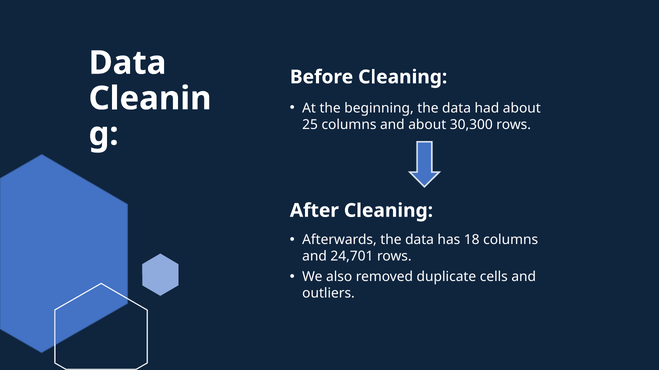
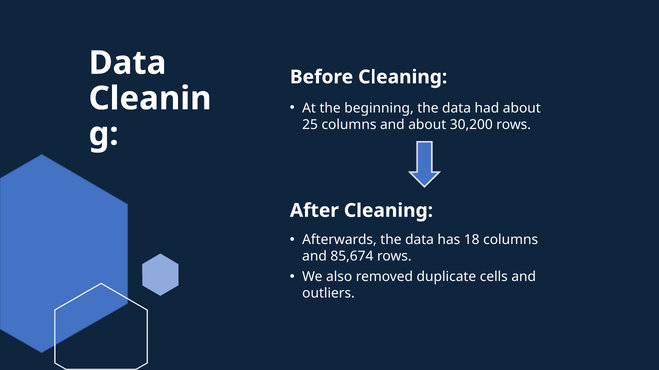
30,300: 30,300 -> 30,200 (471, 125)
24,701: 24,701 -> 85,674 (352, 257)
